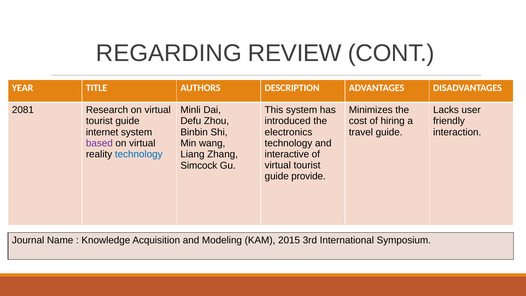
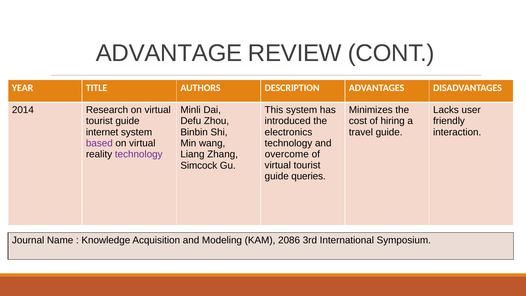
REGARDING: REGARDING -> ADVANTAGE (169, 53)
2081: 2081 -> 2014 (23, 110)
technology colour: blue -> purple (139, 154)
interactive: interactive -> overcome (287, 154)
provide: provide -> queries (308, 176)
2015: 2015 -> 2086 (289, 240)
